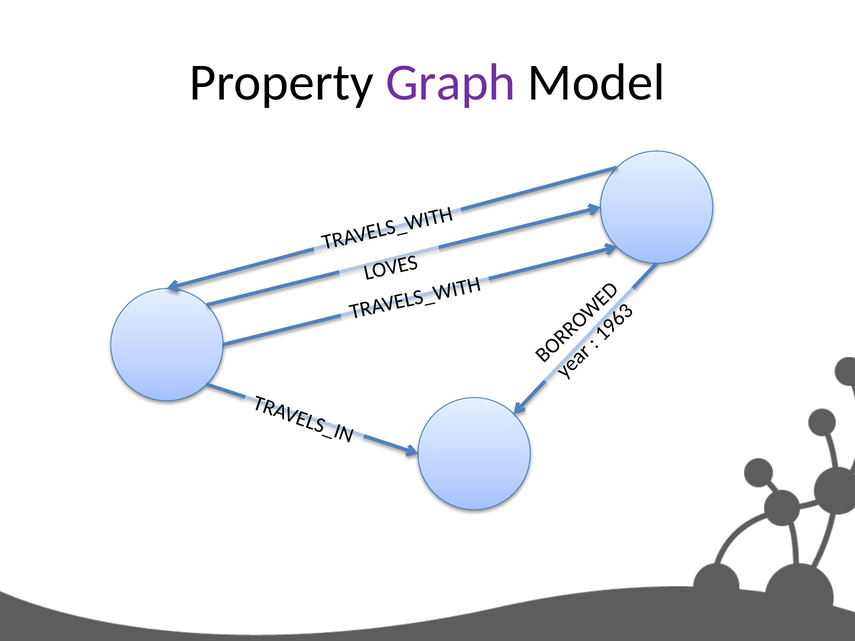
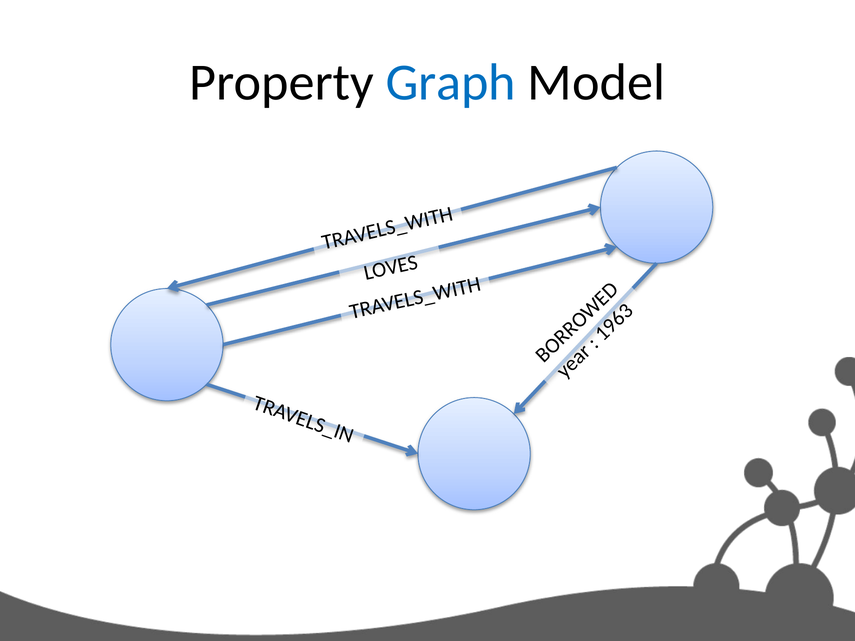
Graph colour: purple -> blue (451, 83)
